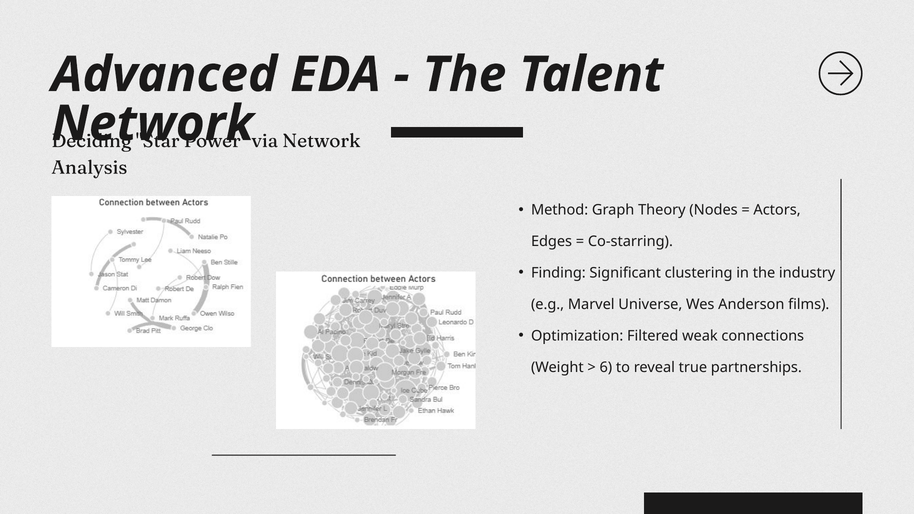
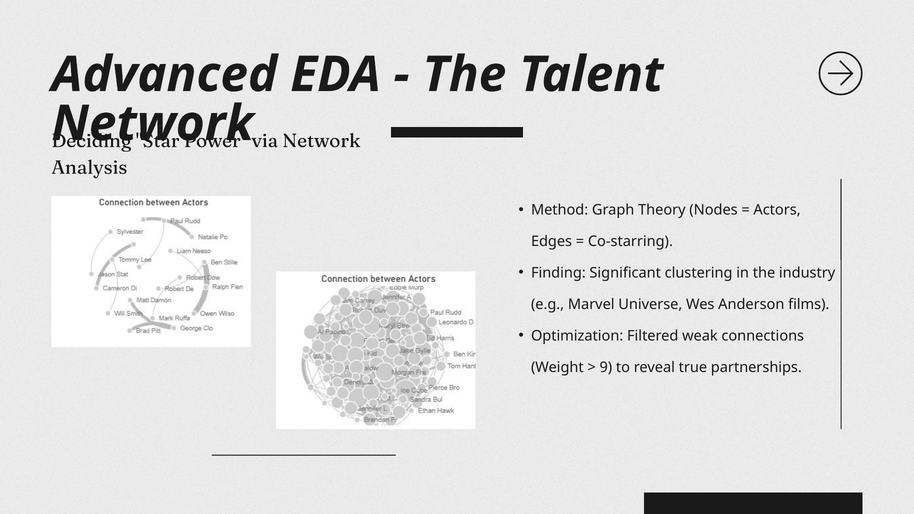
6: 6 -> 9 (606, 367)
